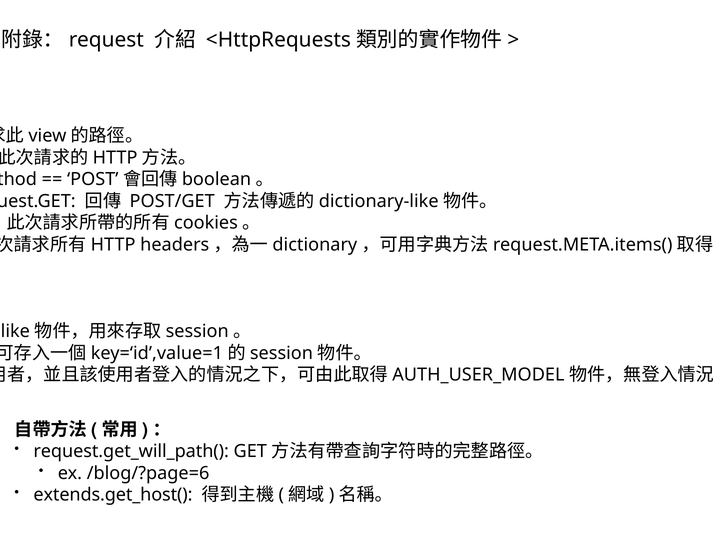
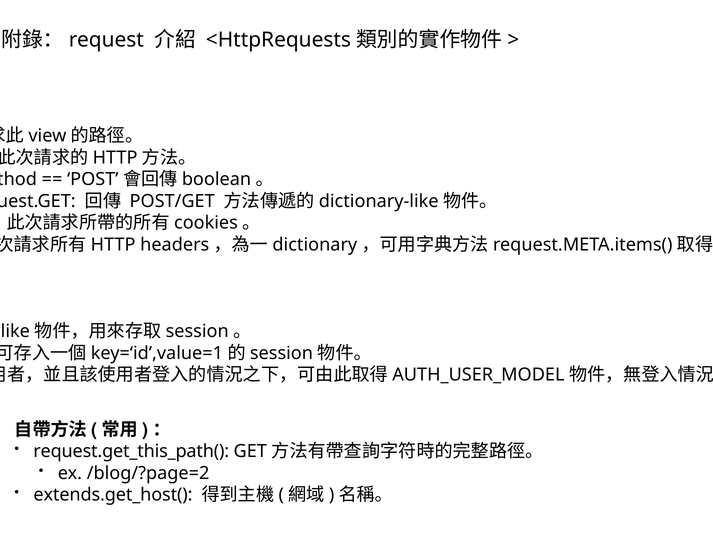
request.get_will_path(: request.get_will_path( -> request.get_this_path( (131, 451)
/blog/?page=6: /blog/?page=6 -> /blog/?page=2 (148, 473)
